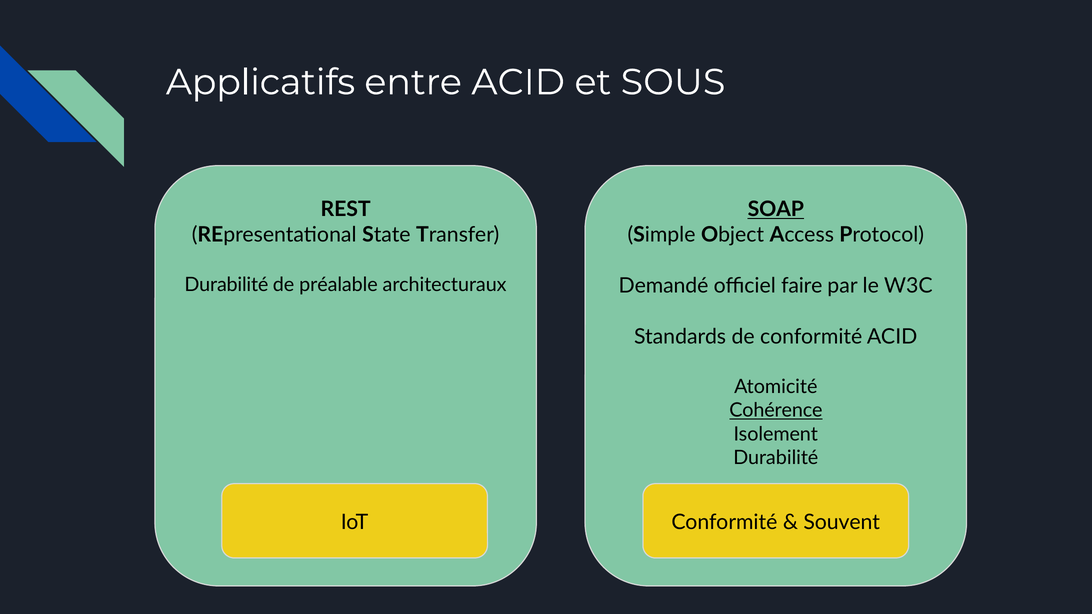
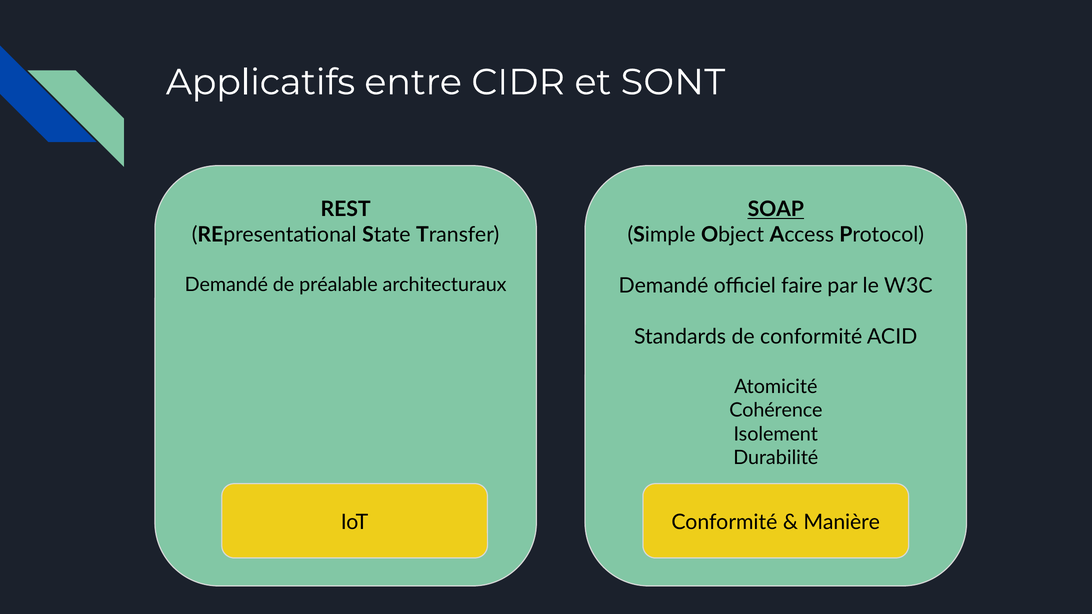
entre ACID: ACID -> CIDR (518, 82)
SOUS: SOUS -> SONT (673, 82)
Durabilité: Durabilité -> Demandé (226, 285)
Cohérence underline: present -> none (776, 411)
Souvent: Souvent -> Manière (842, 522)
